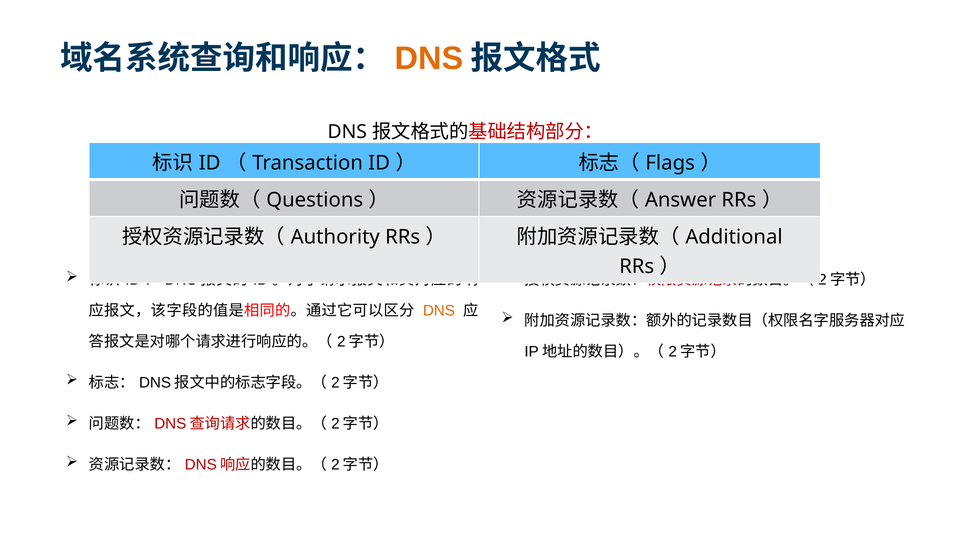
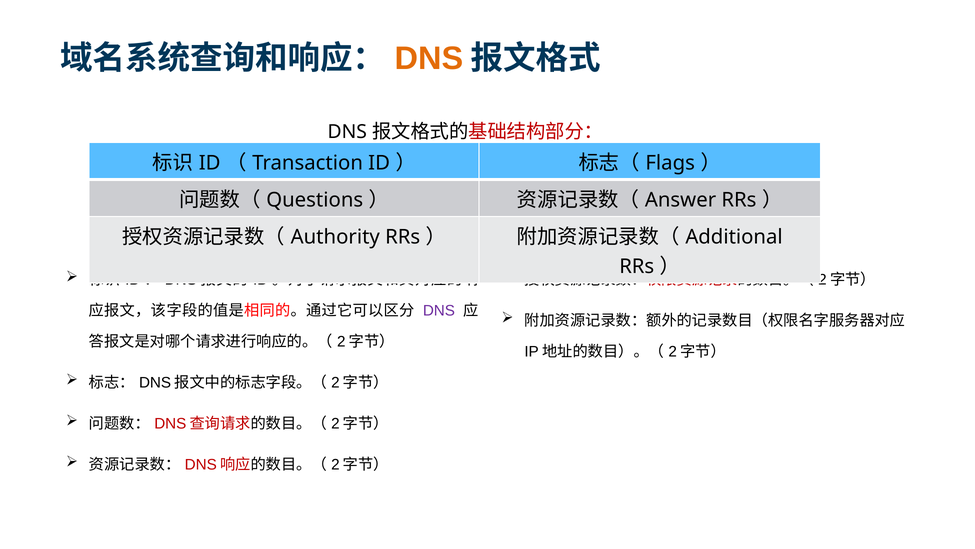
DNS colour: orange -> purple (439, 310)
